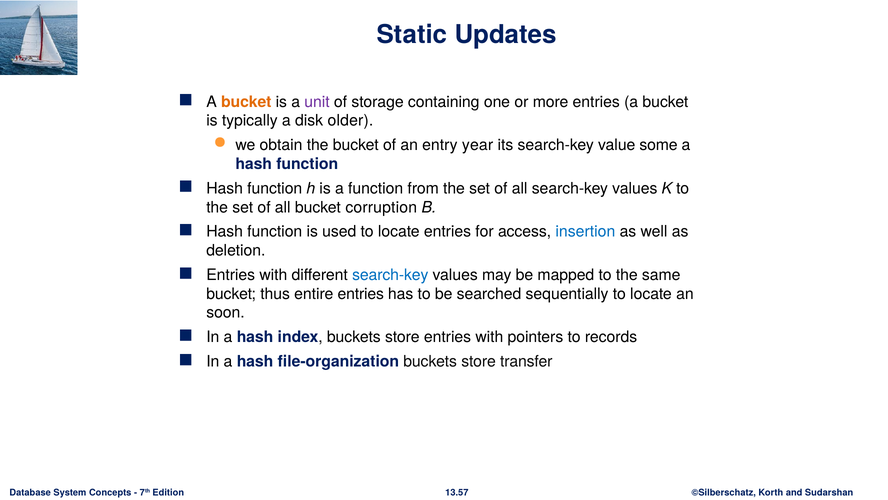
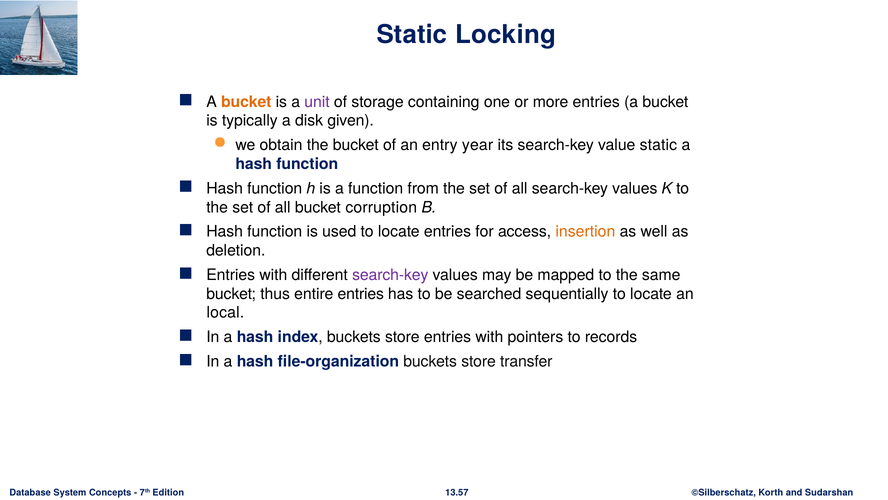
Updates: Updates -> Locking (505, 35)
older: older -> given (351, 121)
value some: some -> static (658, 145)
insertion colour: blue -> orange (585, 231)
search-key colour: blue -> purple (390, 275)
soon: soon -> local (225, 312)
